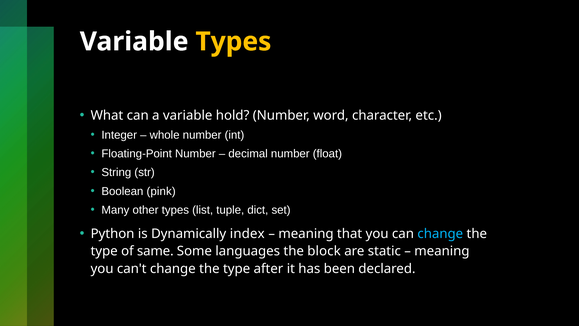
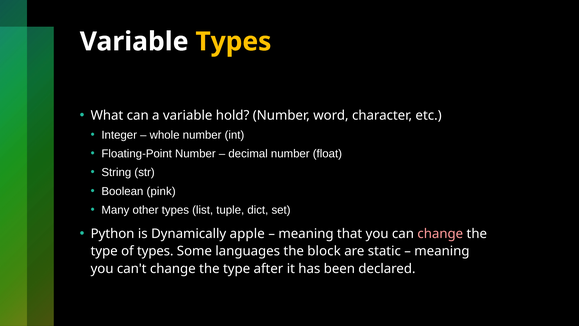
index: index -> apple (247, 234)
change colour: light blue -> pink (440, 234)
of same: same -> types (155, 251)
